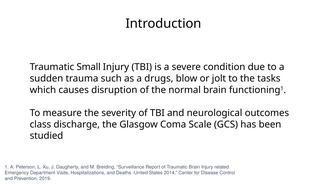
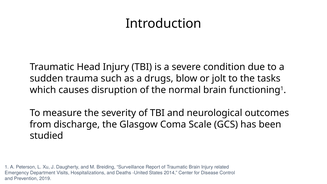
Small: Small -> Head (89, 67)
class: class -> from (40, 124)
